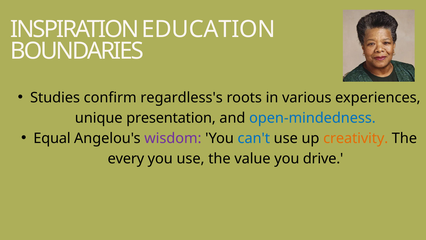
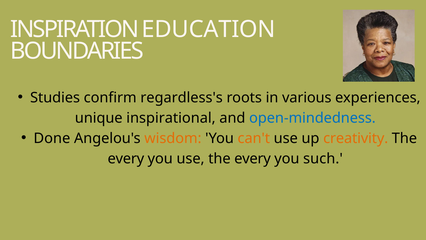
presentation: presentation -> inspirational (171, 118)
Equal: Equal -> Done (52, 138)
wisdom colour: purple -> orange (173, 138)
can't colour: blue -> orange (254, 138)
use the value: value -> every (253, 158)
drive: drive -> such (323, 158)
